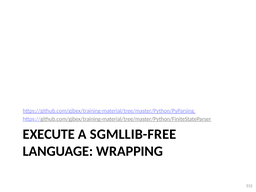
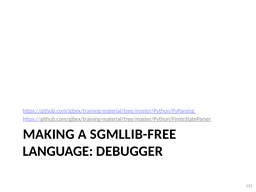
EXECUTE: EXECUTE -> MAKING (49, 134)
WRAPPING: WRAPPING -> DEBUGGER (130, 151)
